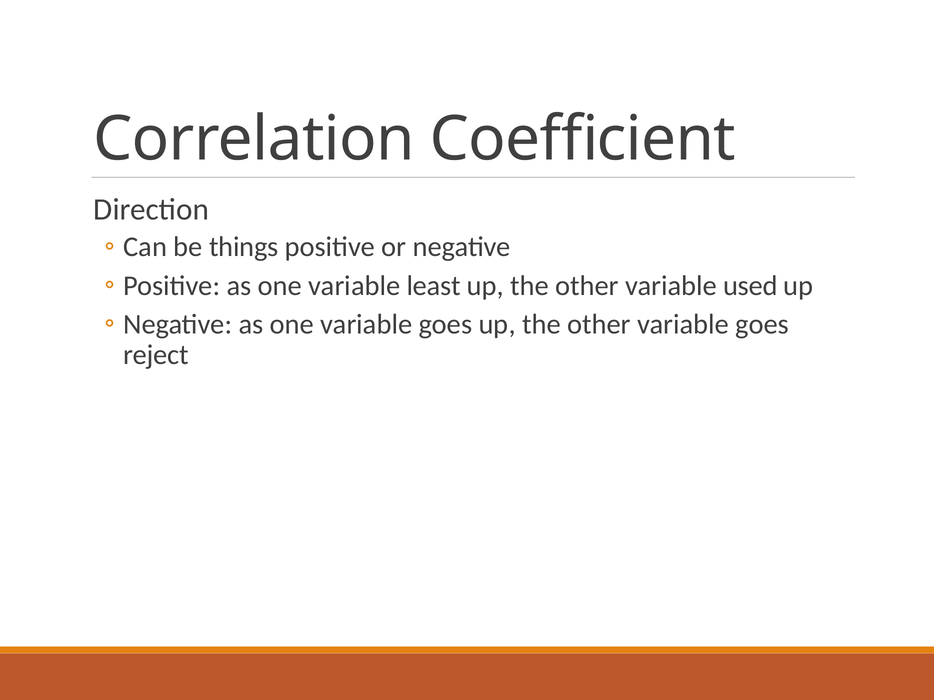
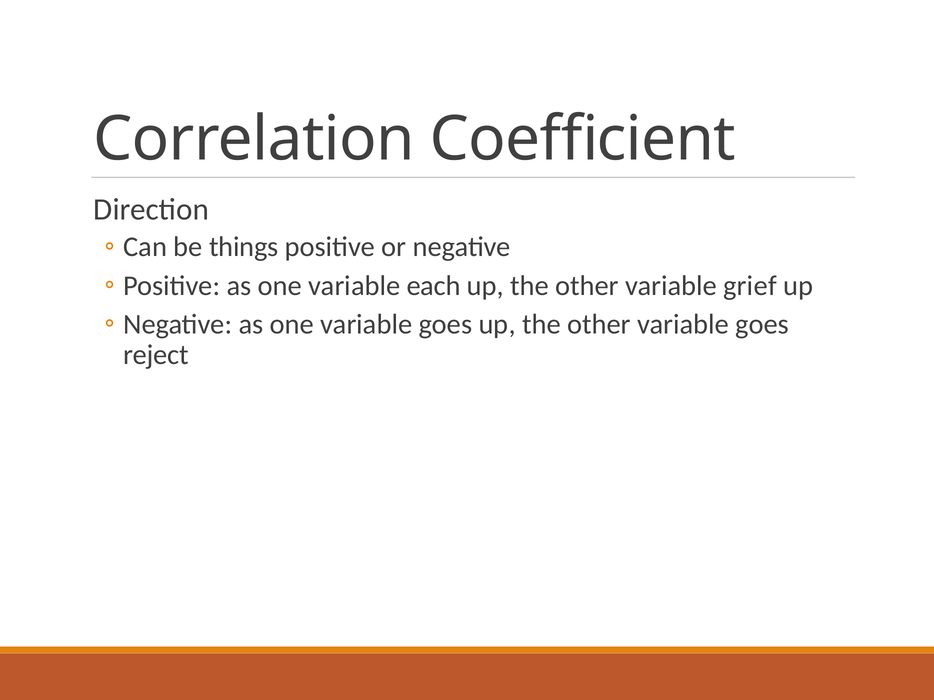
least: least -> each (434, 286)
used: used -> grief (750, 286)
